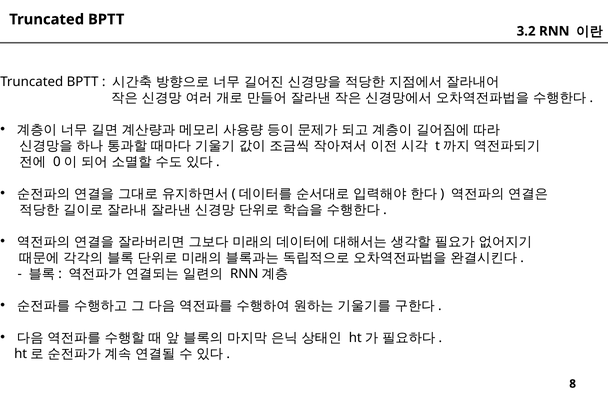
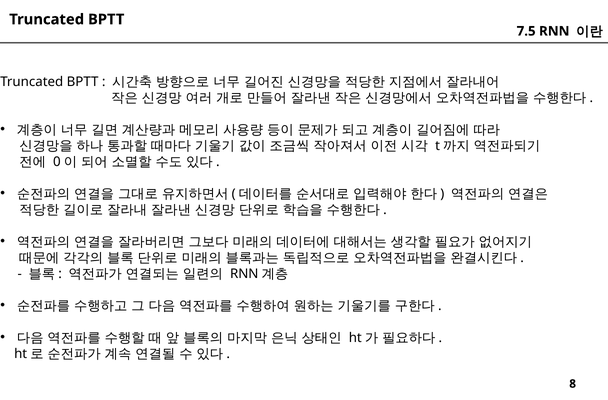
3.2: 3.2 -> 7.5 (526, 31)
